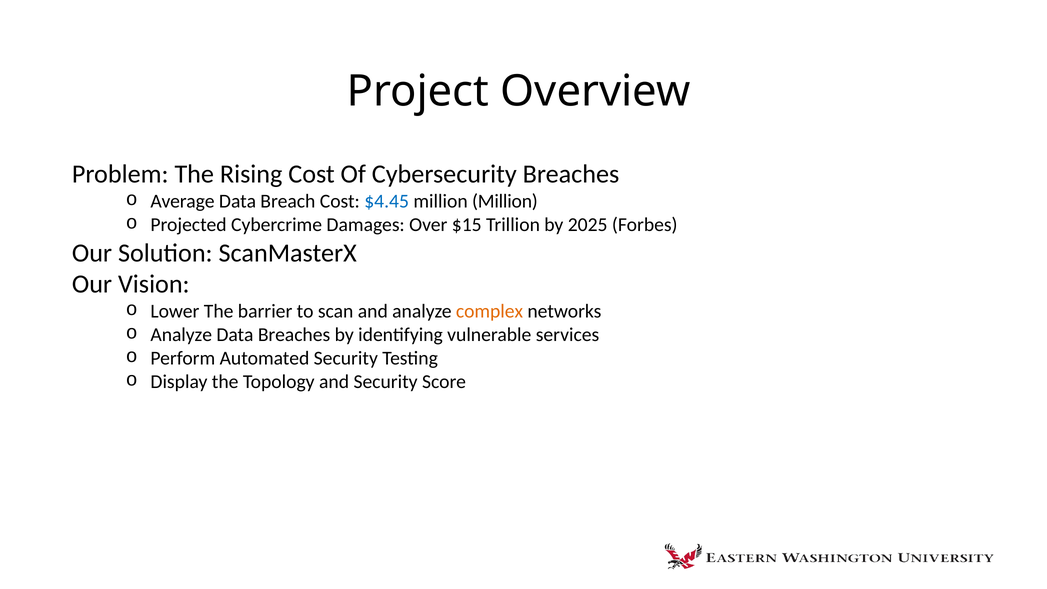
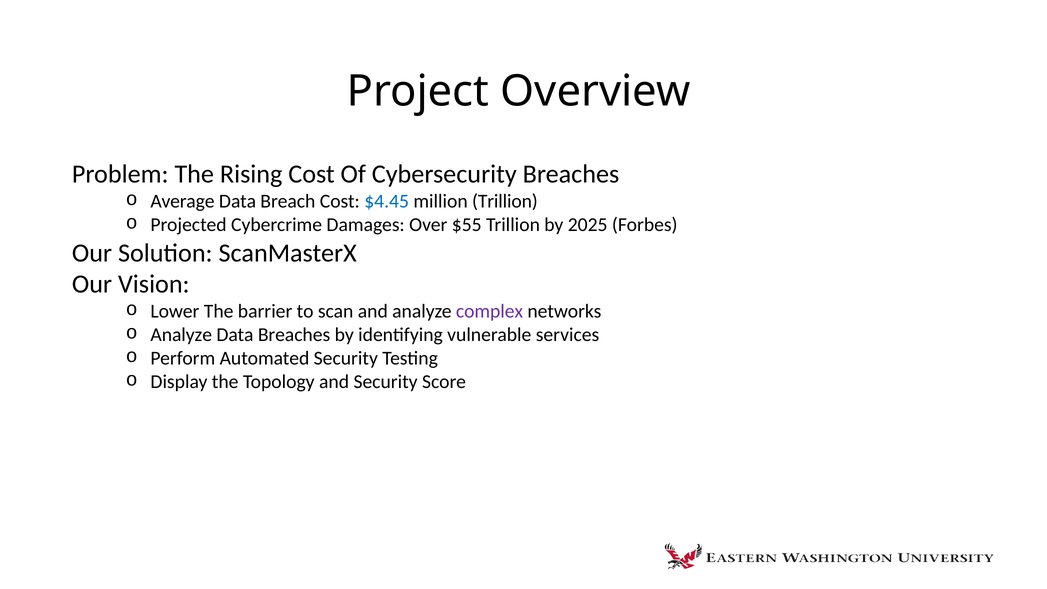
million Million: Million -> Trillion (505, 201)
$15: $15 -> $55 (467, 225)
complex colour: orange -> purple (489, 311)
